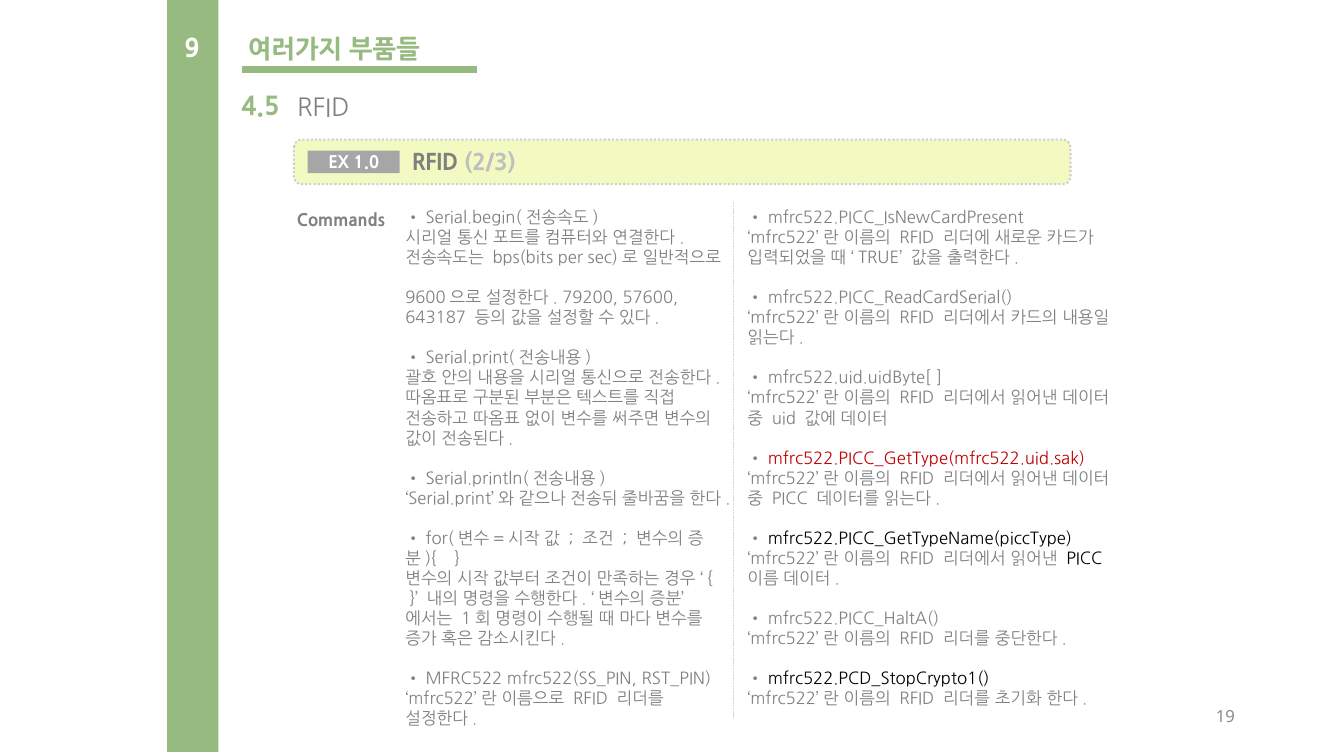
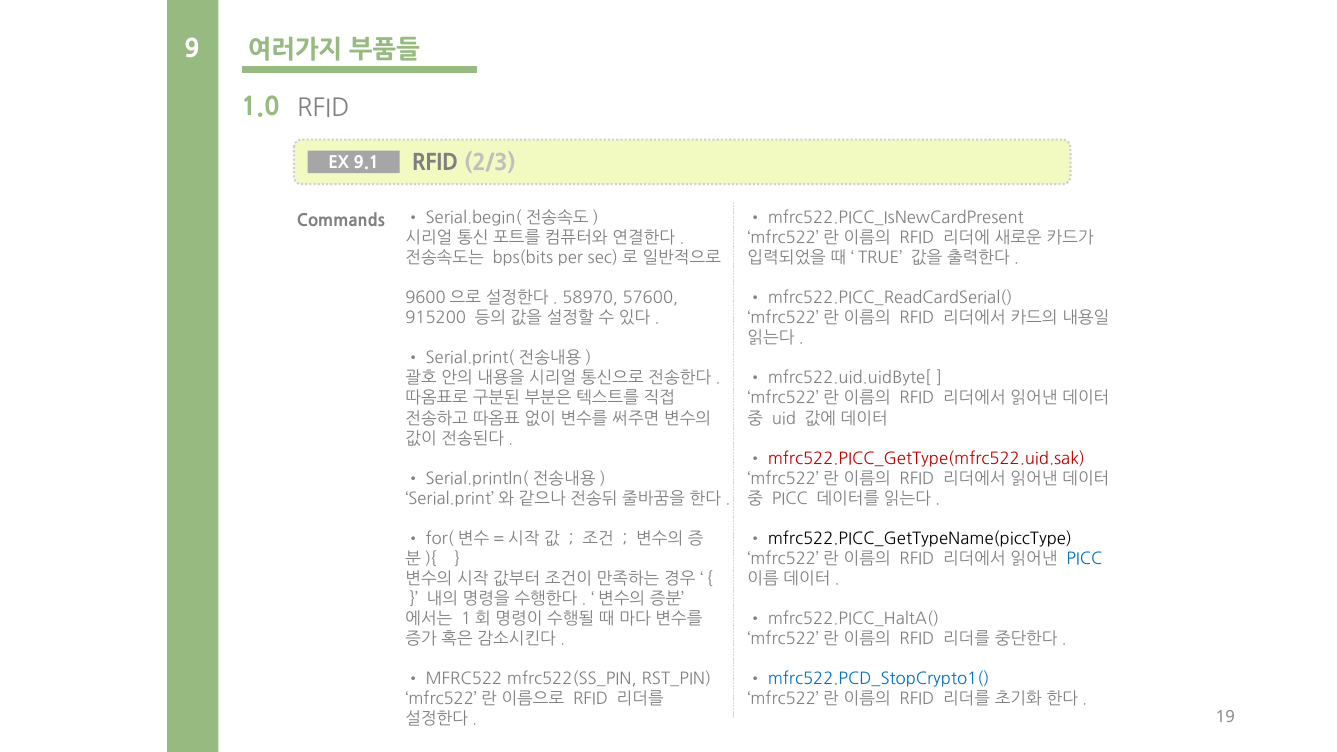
4.5: 4.5 -> 1.0 (260, 107)
1.0: 1.0 -> 9.1 (366, 163)
79200: 79200 -> 58970 (590, 298)
643187: 643187 -> 915200 (436, 318)
PICC colour: black -> blue (1084, 559)
mfrc522.PCD_StopCrypto1( colour: black -> blue (879, 679)
